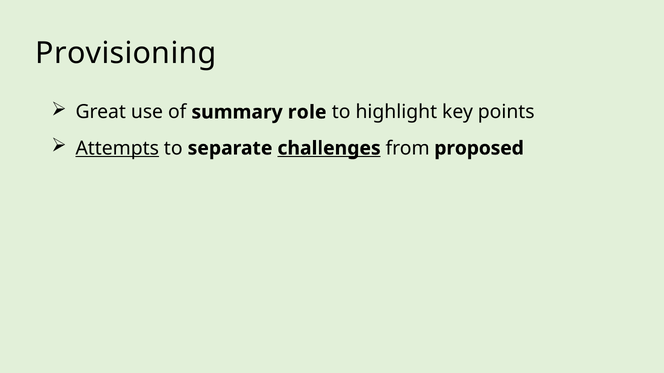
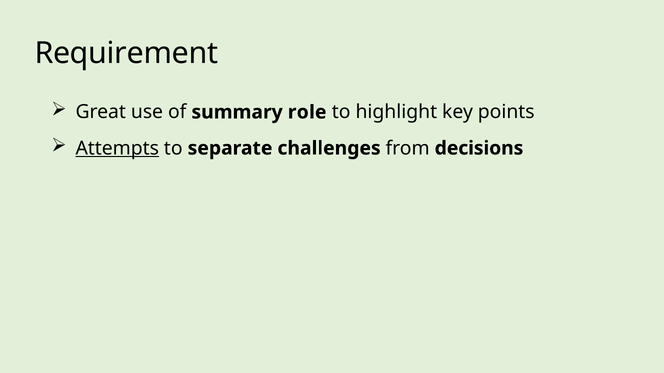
Provisioning: Provisioning -> Requirement (126, 53)
challenges underline: present -> none (329, 148)
proposed: proposed -> decisions (479, 148)
